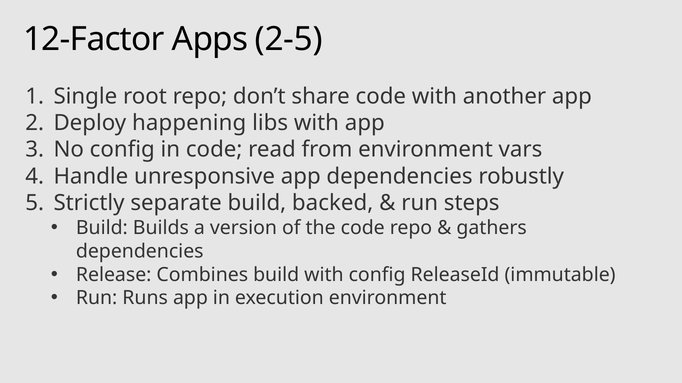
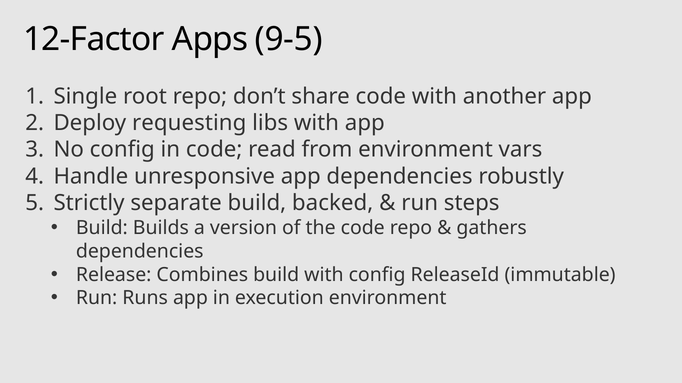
2-5: 2-5 -> 9-5 (289, 39)
happening: happening -> requesting (189, 123)
